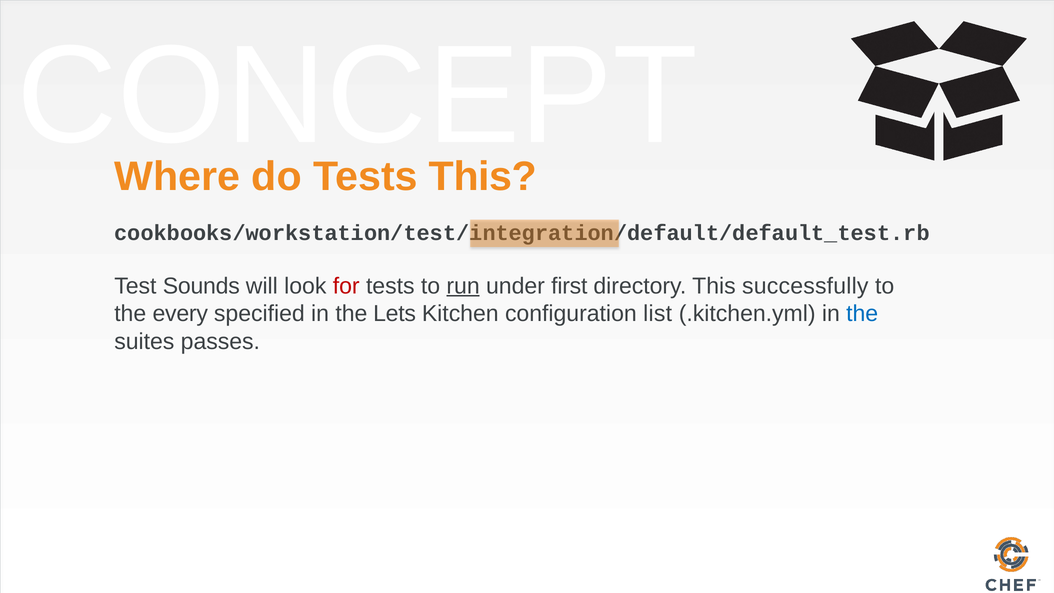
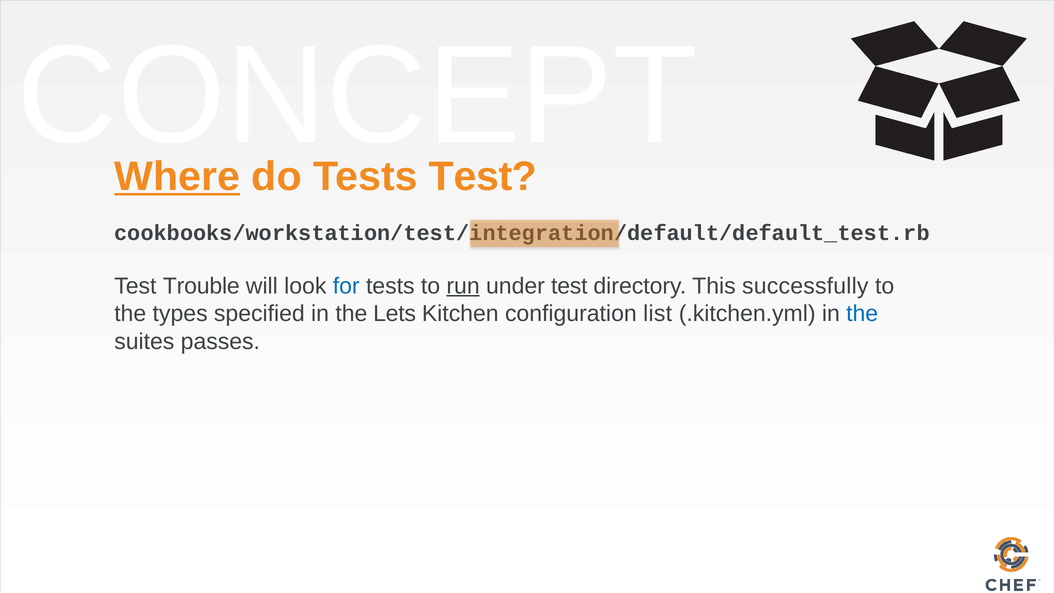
Where underline: none -> present (177, 177)
Tests This: This -> Test (483, 177)
Sounds: Sounds -> Trouble (201, 286)
for colour: red -> blue (346, 286)
under first: first -> test (569, 286)
every: every -> types (180, 314)
